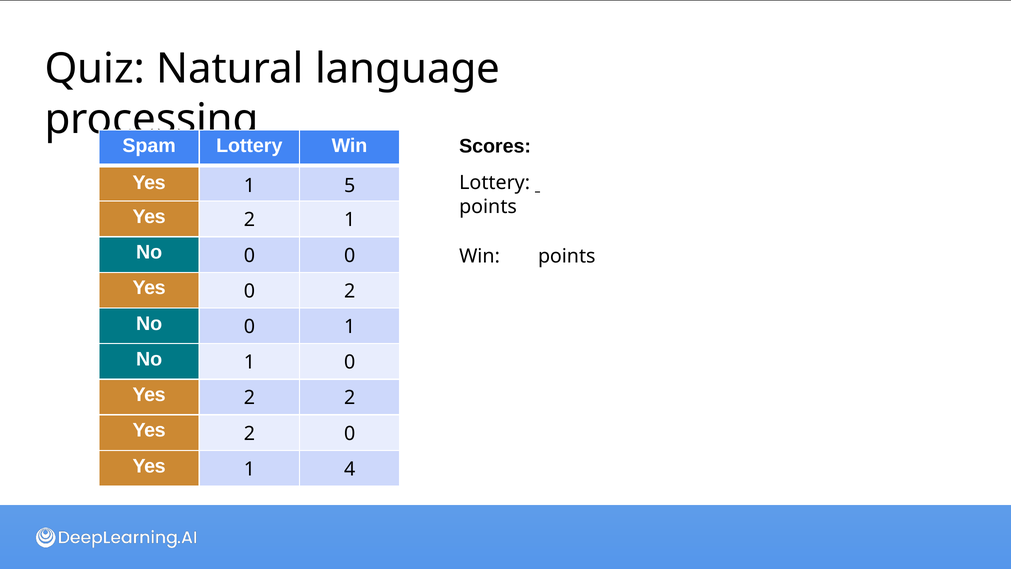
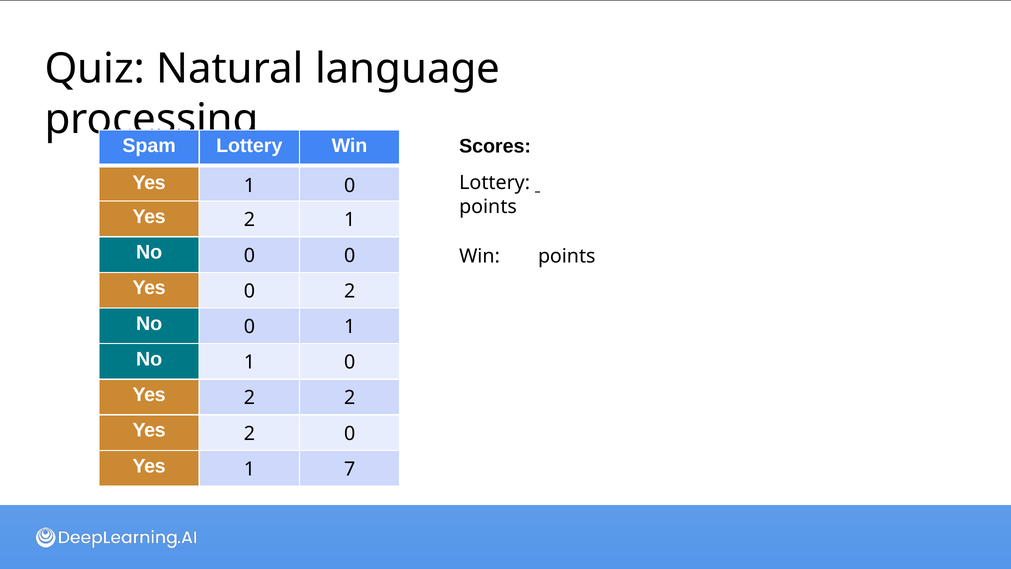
Yes 1 5: 5 -> 0 (350, 186)
4: 4 -> 7 (350, 469)
